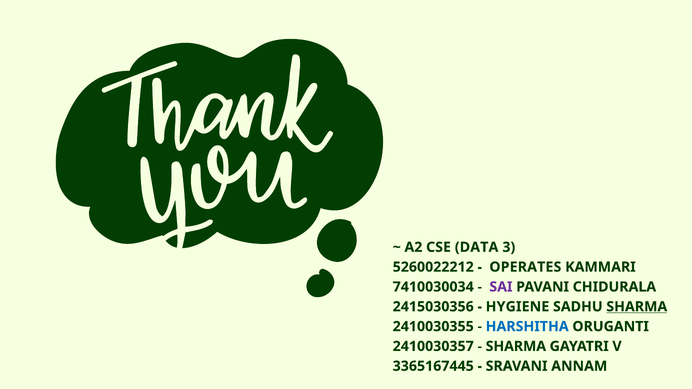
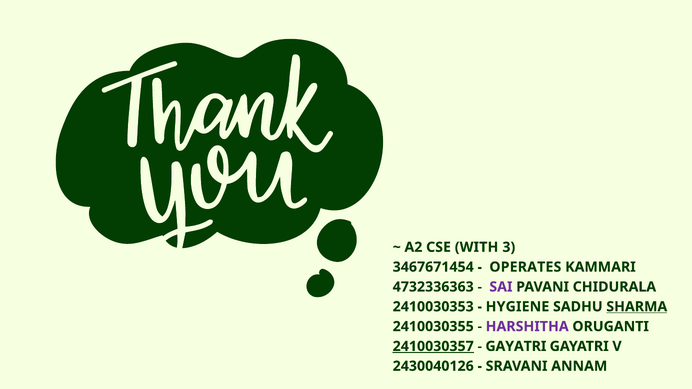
DATA: DATA -> WITH (477, 247)
5260022212: 5260022212 -> 3467671454 (433, 267)
7410030034: 7410030034 -> 4732336363 (433, 287)
2415030356: 2415030356 -> 2410030353 (433, 307)
HARSHITHA colour: blue -> purple (527, 327)
2410030357 underline: none -> present (433, 347)
SHARMA: SHARMA -> GAYATRI (516, 347)
3365167445: 3365167445 -> 2430040126 (433, 366)
